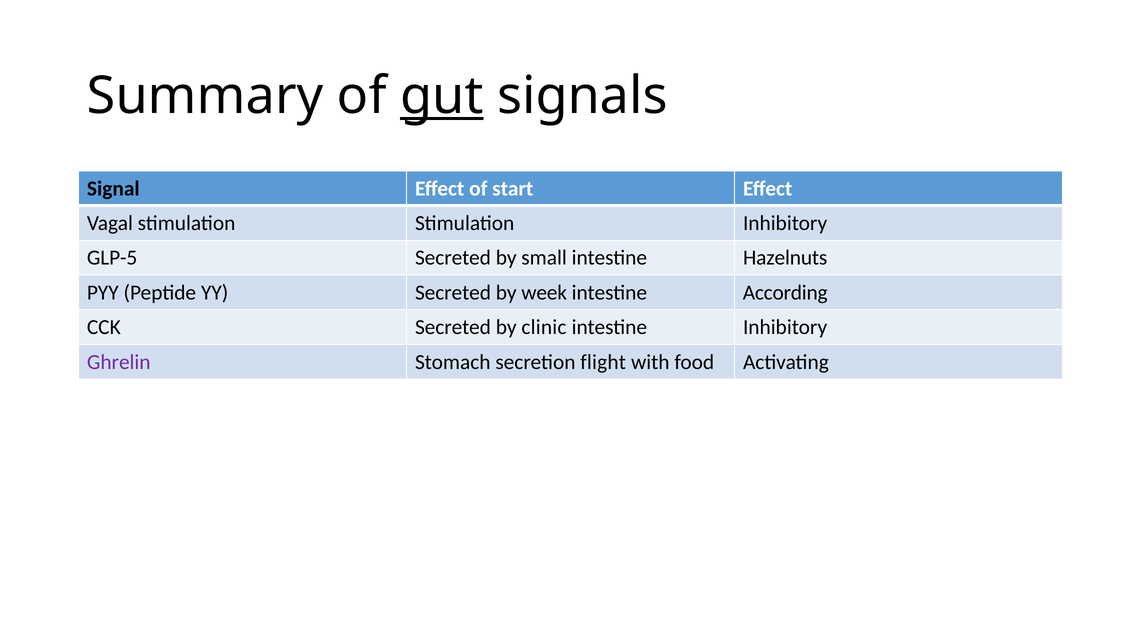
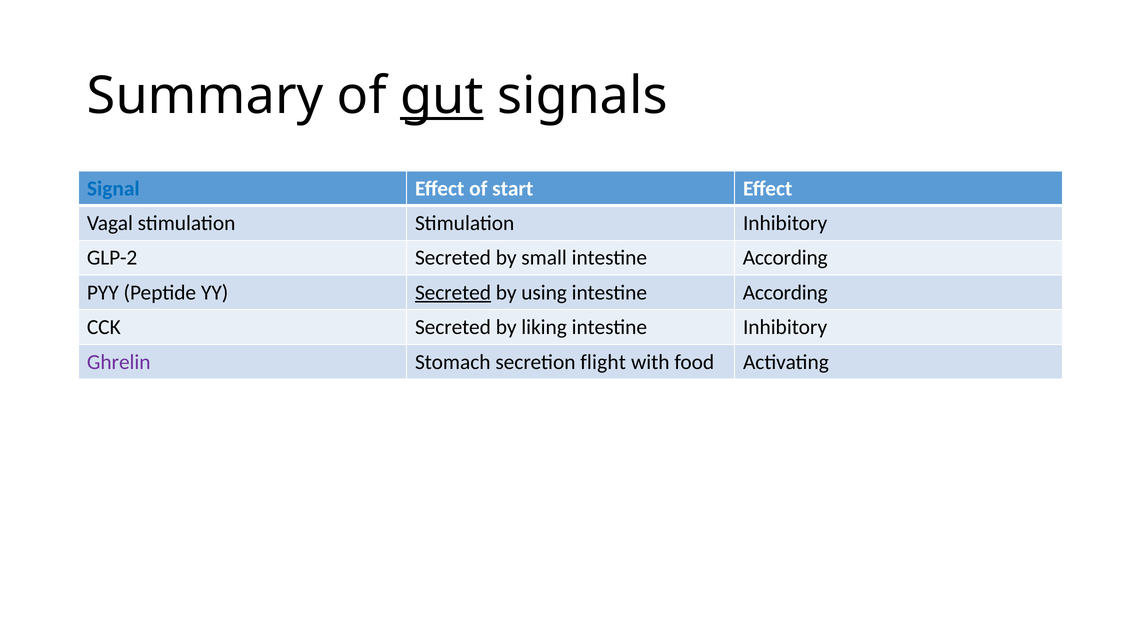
Signal colour: black -> blue (113, 188)
GLP-5: GLP-5 -> GLP-2 (112, 258)
small intestine Hazelnuts: Hazelnuts -> According (785, 258)
Secreted underline: none -> present (453, 293)
week: week -> using (544, 293)
clinic: clinic -> liking (544, 327)
